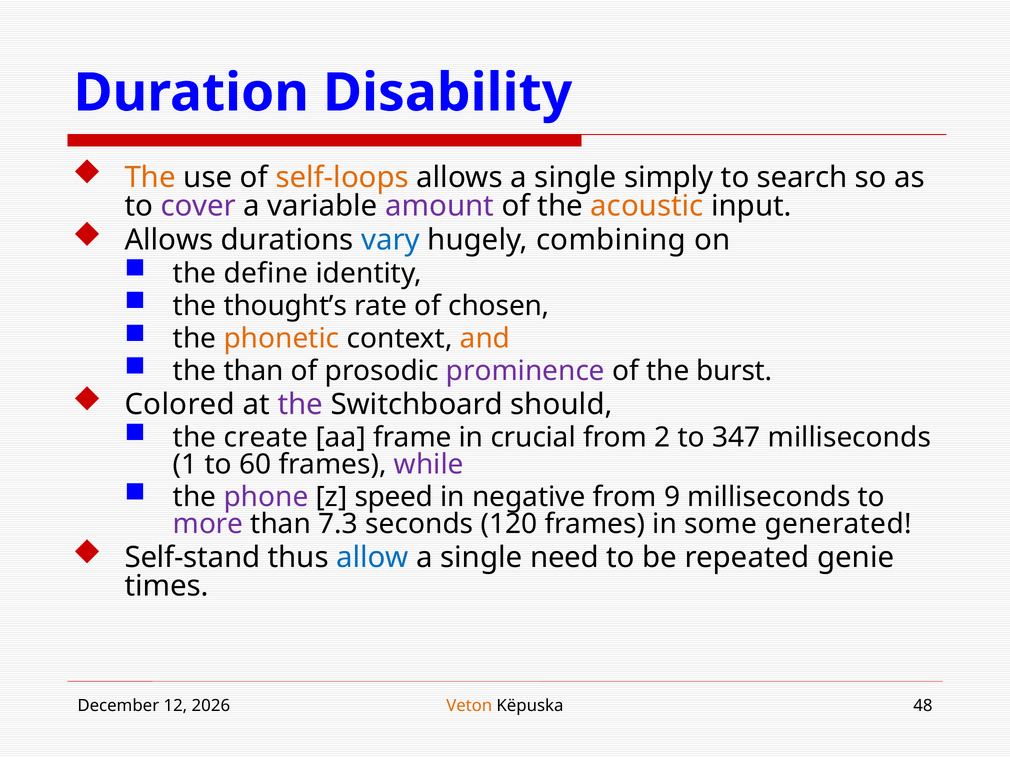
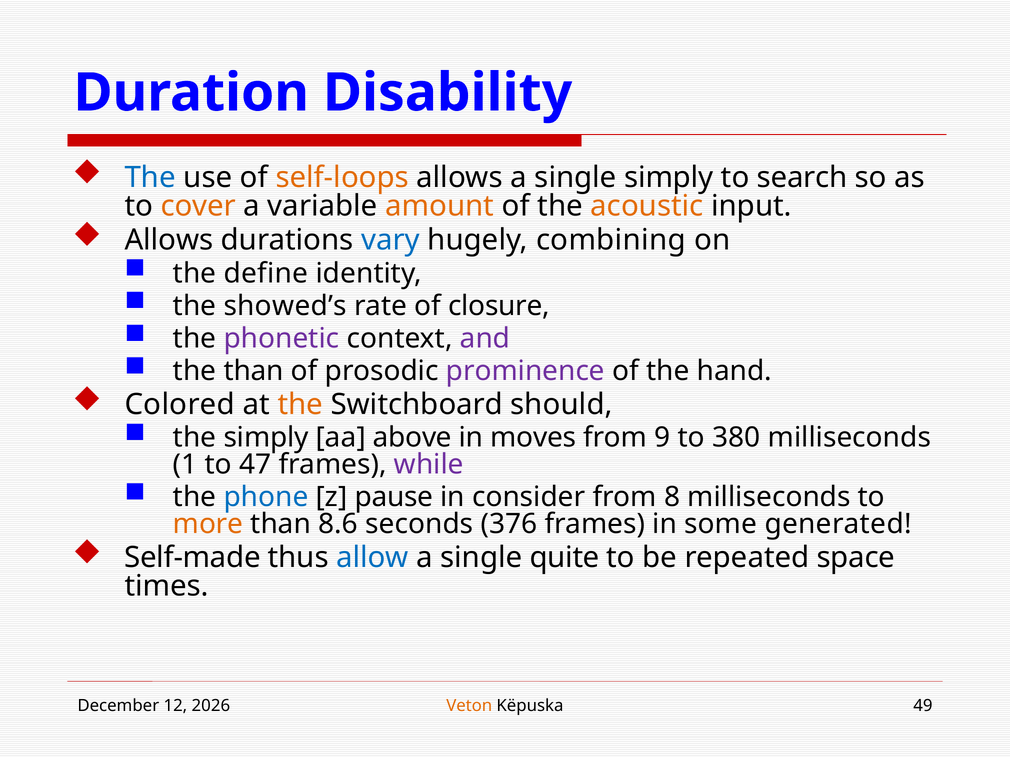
The colour: orange -> blue (150, 178)
cover colour: purple -> orange (198, 206)
amount colour: purple -> orange (440, 206)
thought’s: thought’s -> showed’s (285, 306)
chosen: chosen -> closure (499, 306)
phonetic colour: orange -> purple (281, 339)
and colour: orange -> purple (485, 339)
burst: burst -> hand (734, 371)
the colour: purple -> orange (300, 405)
the create: create -> simply (266, 438)
frame: frame -> above (412, 438)
crucial: crucial -> moves (533, 438)
2: 2 -> 9 (663, 438)
347: 347 -> 380 (736, 438)
60: 60 -> 47 (255, 465)
phone colour: purple -> blue (266, 498)
speed: speed -> pause (394, 498)
negative: negative -> consider (529, 498)
9: 9 -> 8 (672, 498)
more colour: purple -> orange (208, 524)
7.3: 7.3 -> 8.6 (338, 524)
120: 120 -> 376 (509, 524)
Self-stand: Self-stand -> Self-made (192, 558)
need: need -> quite (565, 558)
genie: genie -> space (856, 558)
48: 48 -> 49 (923, 706)
